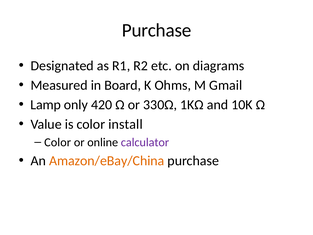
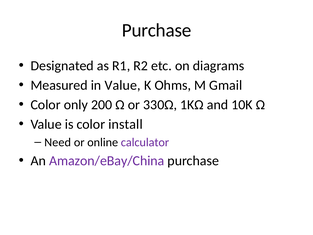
in Board: Board -> Value (123, 85)
Lamp: Lamp -> Color (46, 105)
420: 420 -> 200 (102, 105)
Color: Color -> Need (58, 142)
Amazon/eBay/China colour: orange -> purple (107, 161)
